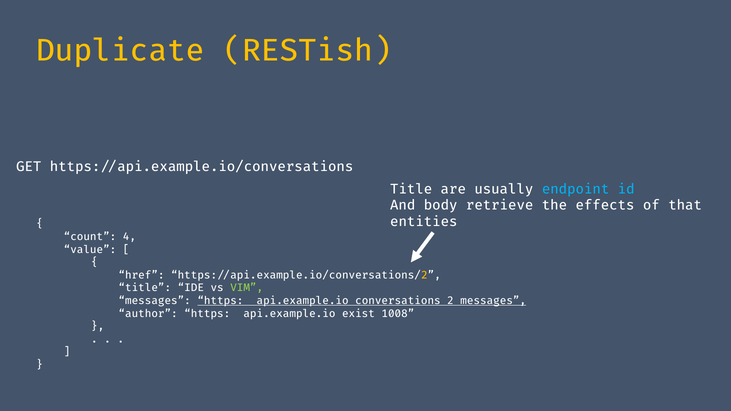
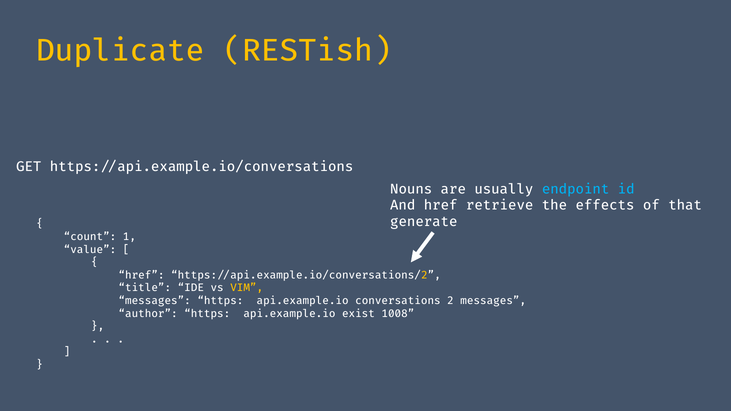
Title: Title -> Nouns (411, 189)
And body: body -> href (441, 206)
entities: entities -> generate (424, 222)
4: 4 -> 1 (129, 237)
VIM colour: light green -> yellow (247, 288)
https://api.example.io/conversations/2/messages underline: present -> none (362, 301)
